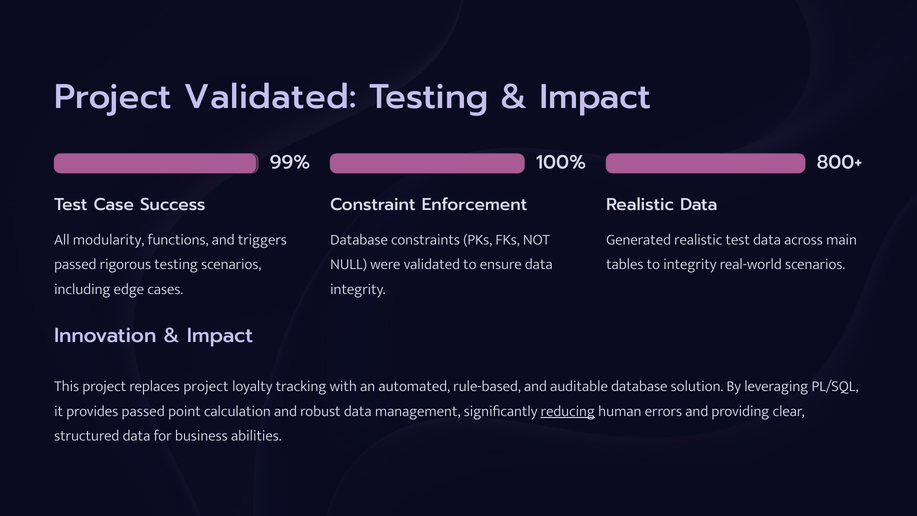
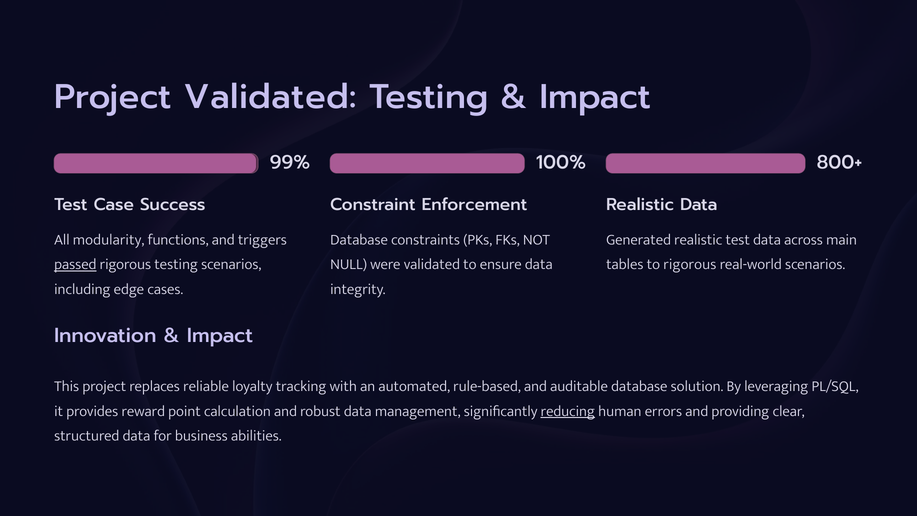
passed underline: none -> present (75, 264)
to integrity: integrity -> rigorous (690, 264)
replaces project: project -> reliable (206, 386)
provides passed: passed -> reward (143, 411)
